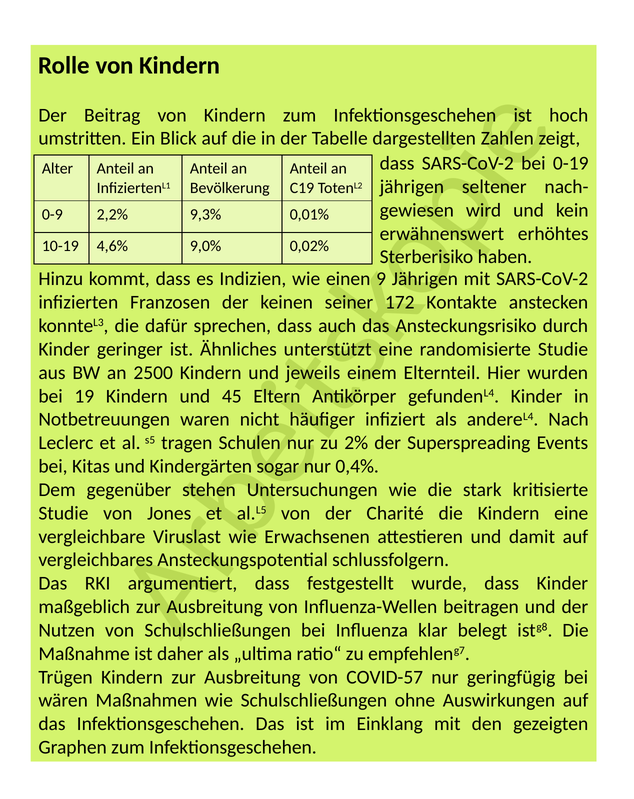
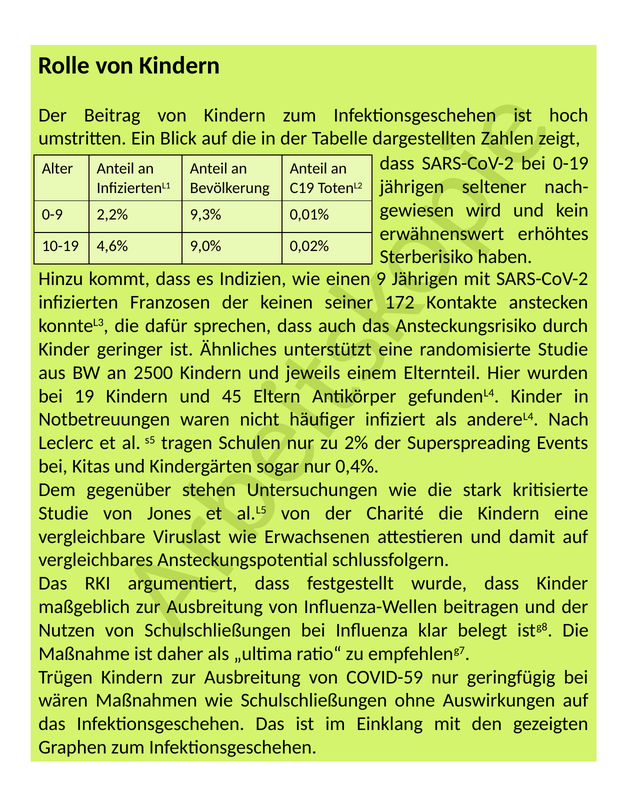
COVID-57: COVID-57 -> COVID-59 (385, 677)
